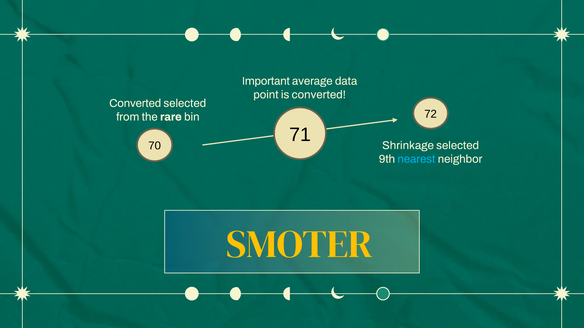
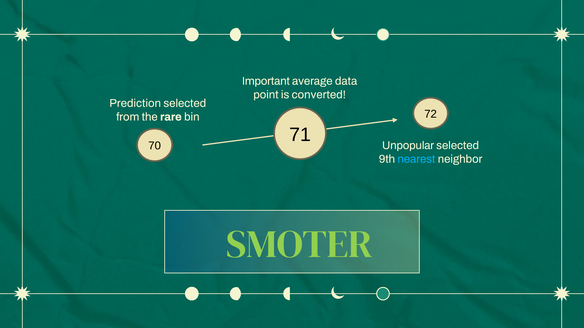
Converted: Converted -> Prediction (135, 103)
Shrinkage: Shrinkage -> Unpopular (408, 146)
SMOTER colour: yellow -> light green (299, 245)
